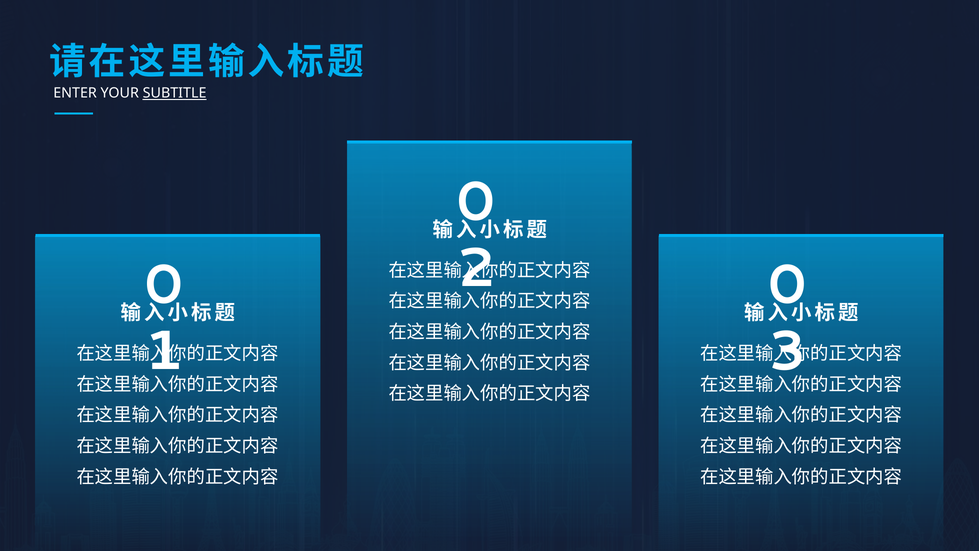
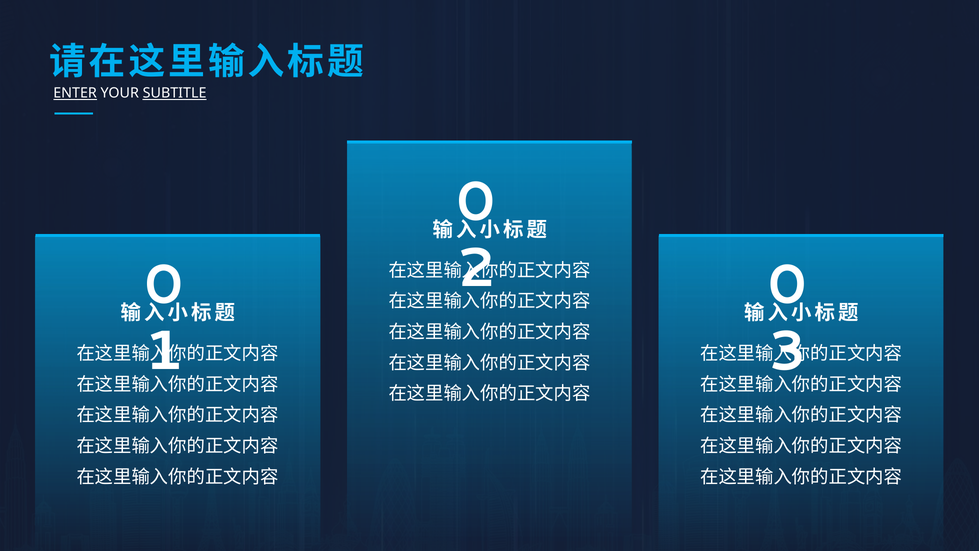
ENTER underline: none -> present (75, 93)
